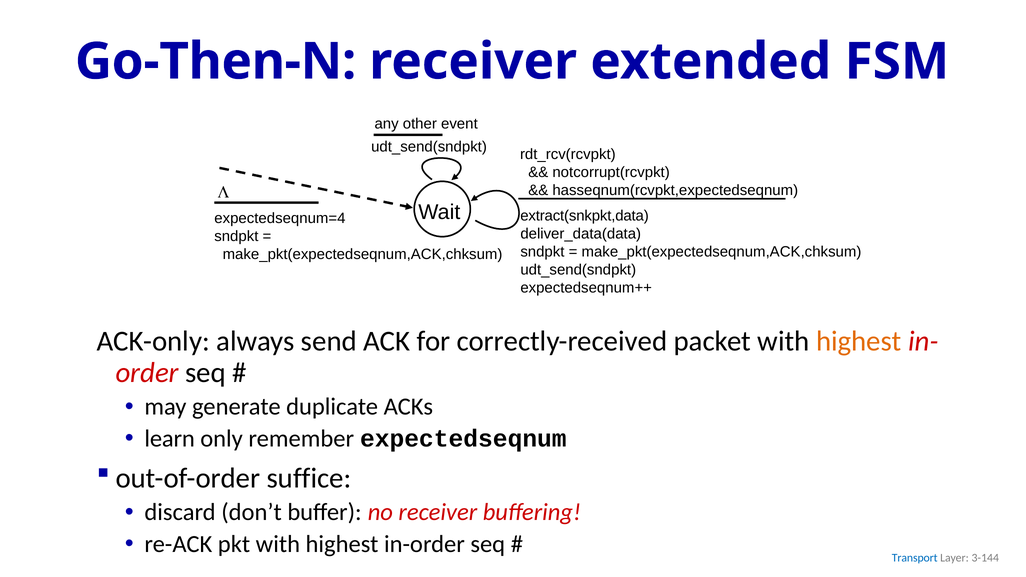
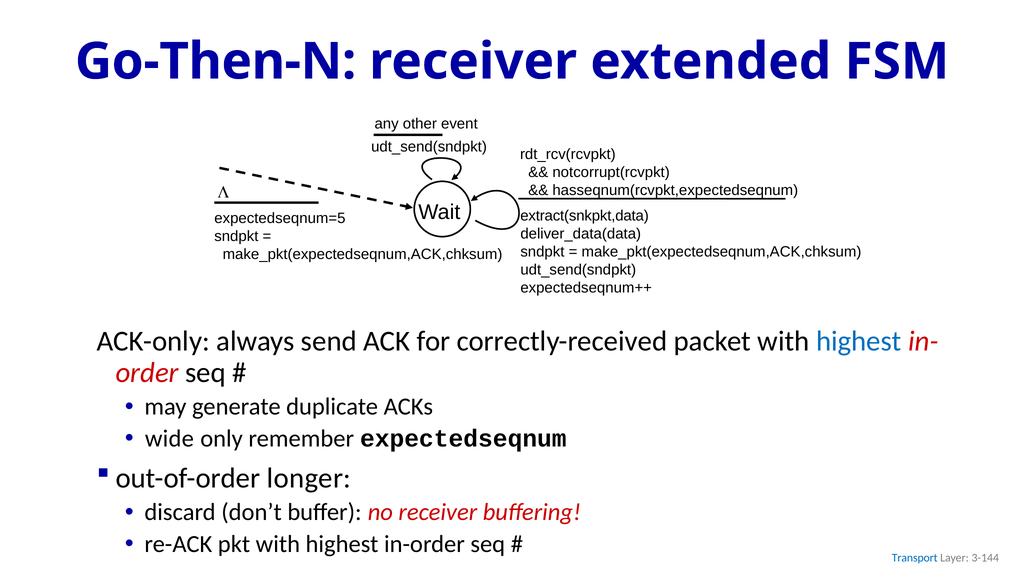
expectedseqnum=4: expectedseqnum=4 -> expectedseqnum=5 (280, 218)
highest colour: orange -> blue (859, 341)
learn: learn -> wide (169, 439)
suffice: suffice -> longer (309, 478)
